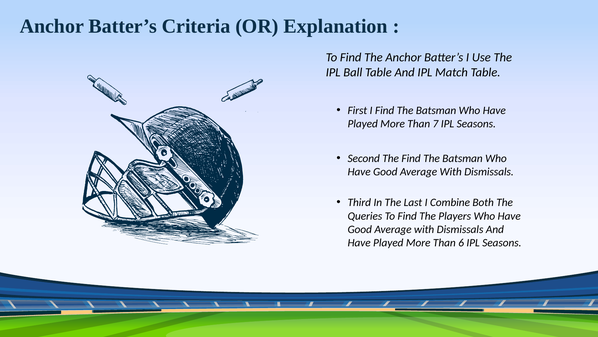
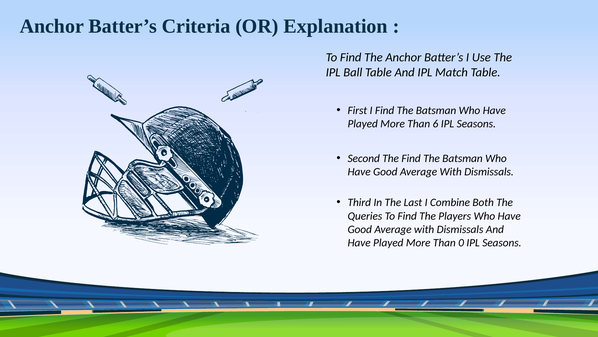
7: 7 -> 6 (436, 124)
6: 6 -> 0 (461, 242)
